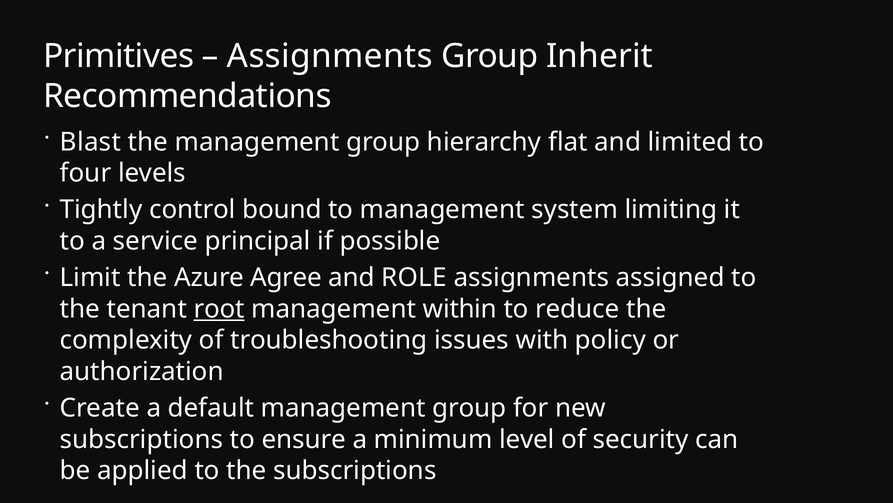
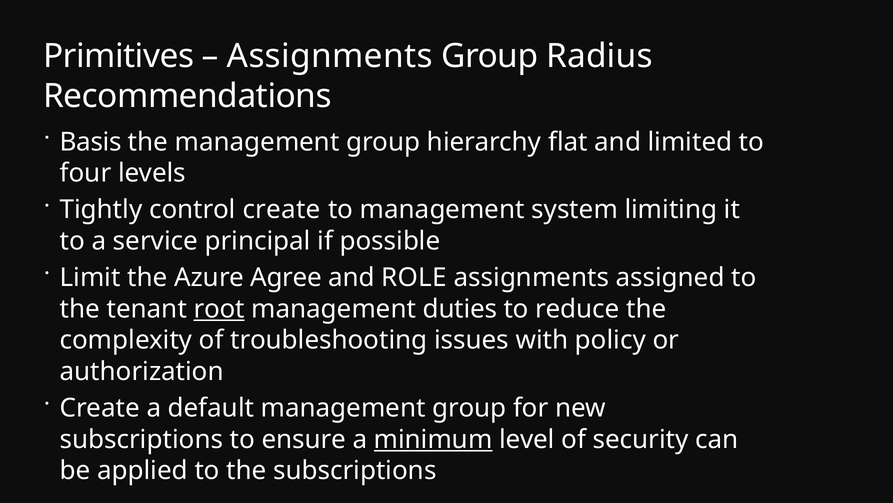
Inherit: Inherit -> Radius (599, 56)
Blast: Blast -> Basis (91, 142)
control bound: bound -> create (282, 209)
within: within -> duties (460, 309)
minimum underline: none -> present (433, 439)
